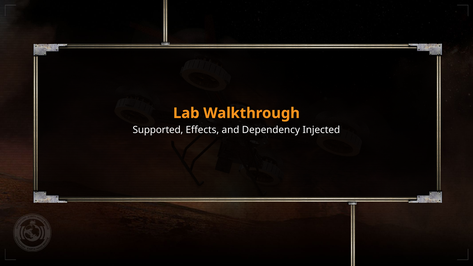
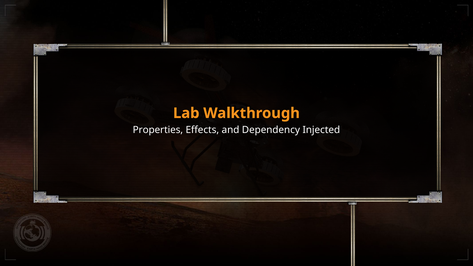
Supported: Supported -> Properties (158, 130)
